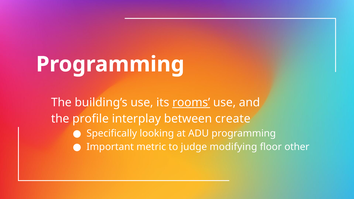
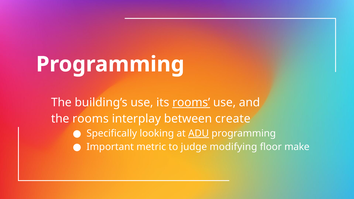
the profile: profile -> rooms (91, 119)
ADU underline: none -> present (199, 133)
other: other -> make (297, 147)
